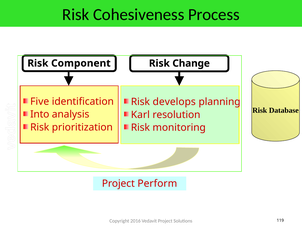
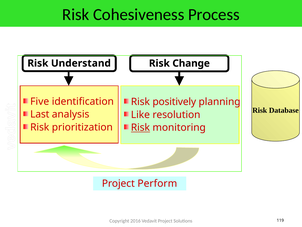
Component: Component -> Understand (81, 63)
develops: develops -> positively (174, 102)
Into: Into -> Last (40, 114)
Karl: Karl -> Like (140, 114)
Risk underline: none -> present (140, 127)
